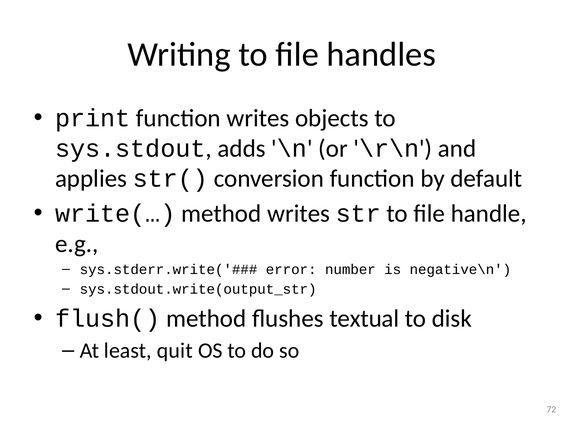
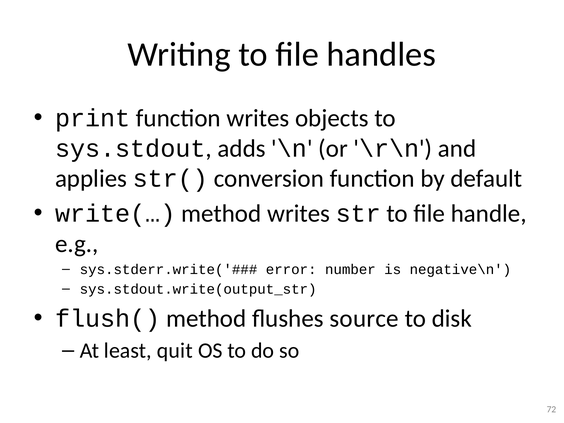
textual: textual -> source (364, 318)
